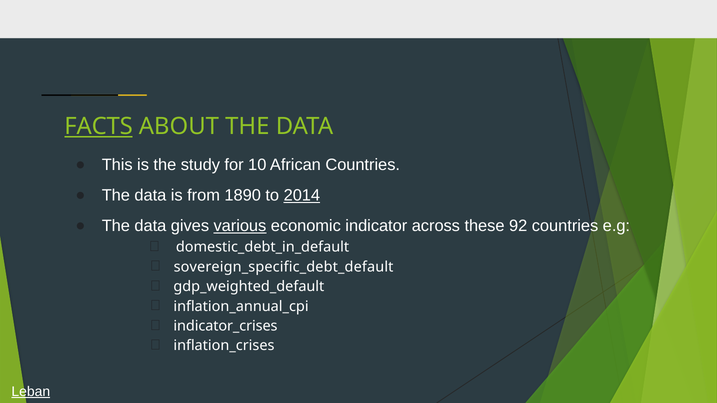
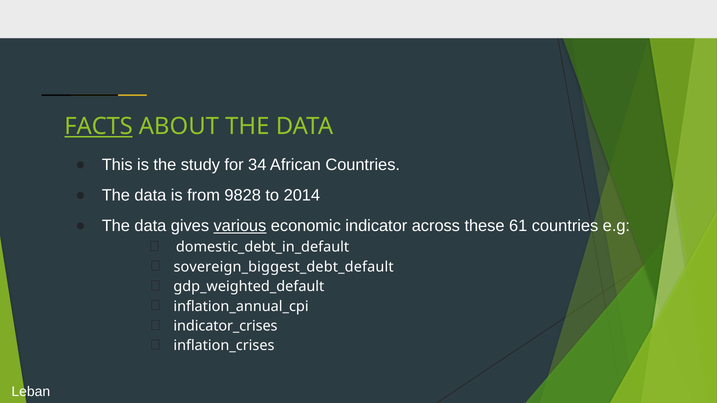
10: 10 -> 34 (257, 165)
1890: 1890 -> 9828 (243, 195)
2014 underline: present -> none (302, 195)
92: 92 -> 61 (518, 226)
sovereign_specific_debt_default: sovereign_specific_debt_default -> sovereign_biggest_debt_default (284, 267)
Leban underline: present -> none (31, 392)
